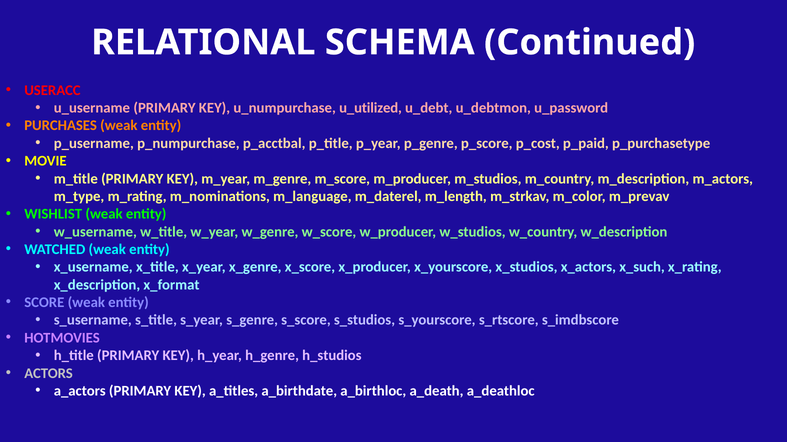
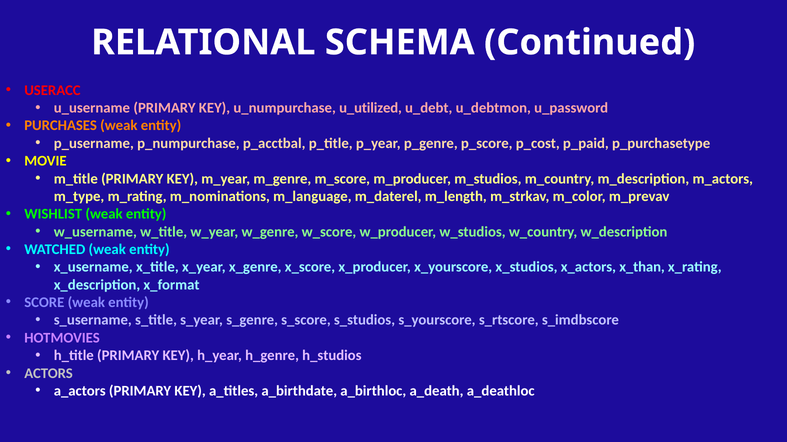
x_such: x_such -> x_than (642, 267)
